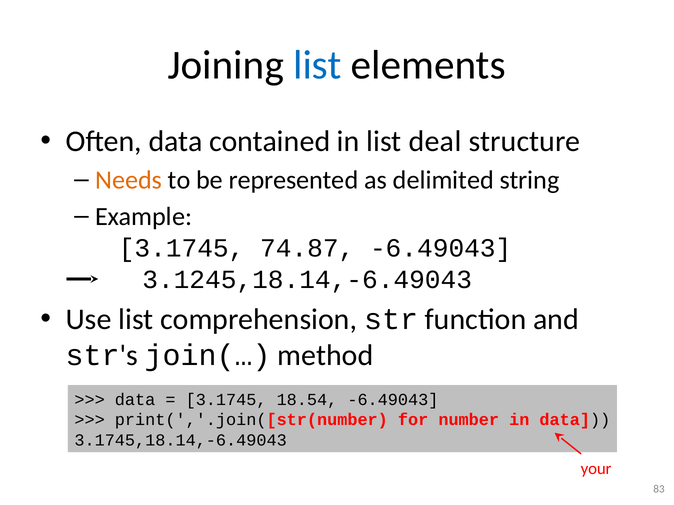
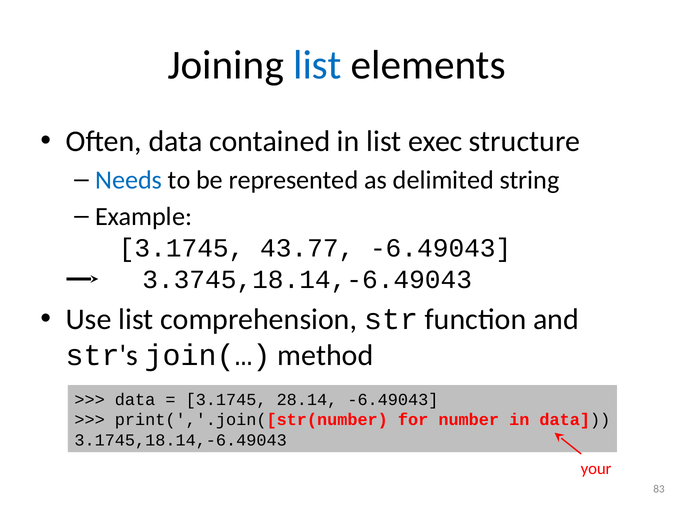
deal: deal -> exec (435, 141)
Needs colour: orange -> blue (129, 180)
74.87: 74.87 -> 43.77 (307, 248)
3.1245,18.14,-6.49043: 3.1245,18.14,-6.49043 -> 3.3745,18.14,-6.49043 (307, 280)
18.54: 18.54 -> 28.14 (307, 400)
